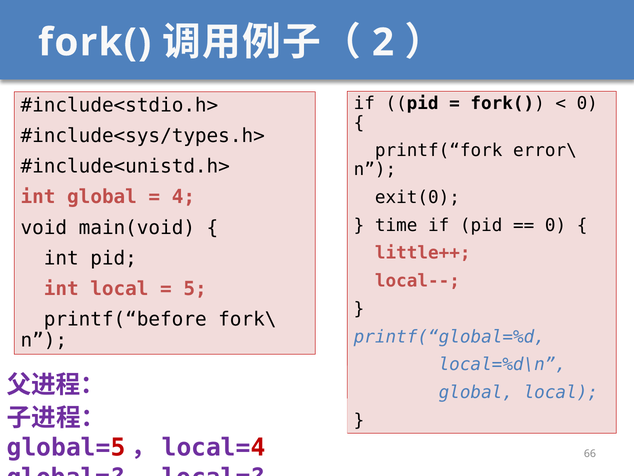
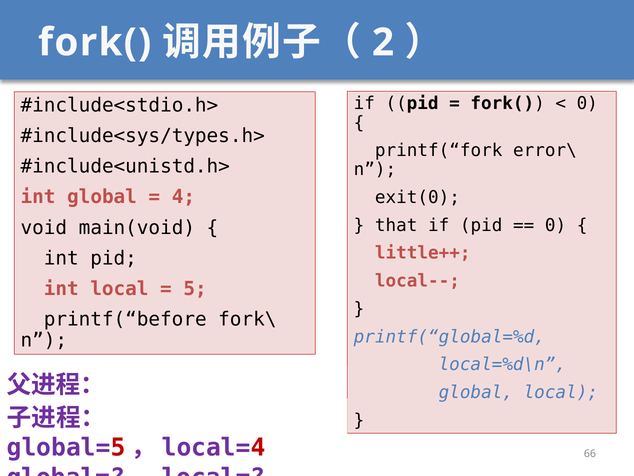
time: time -> that (396, 225)
